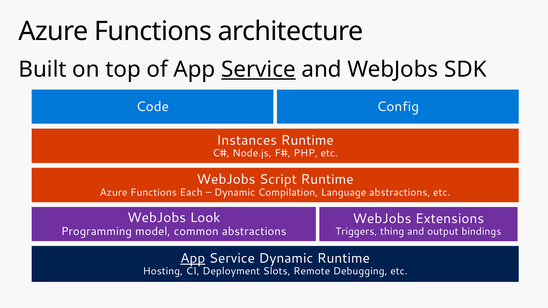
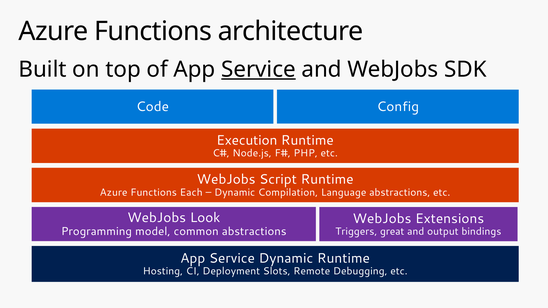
Instances: Instances -> Execution (247, 140)
thing: thing -> great (392, 232)
App underline: present -> none (193, 258)
